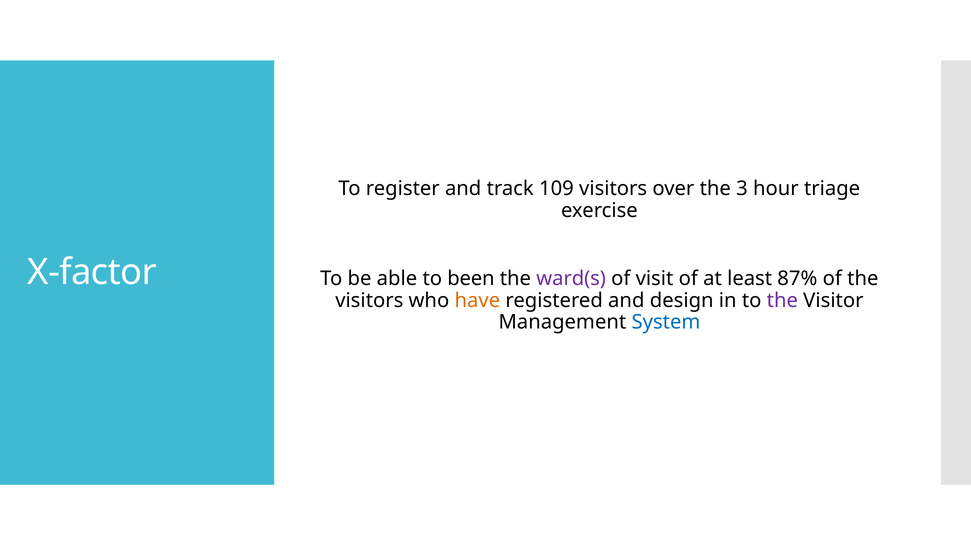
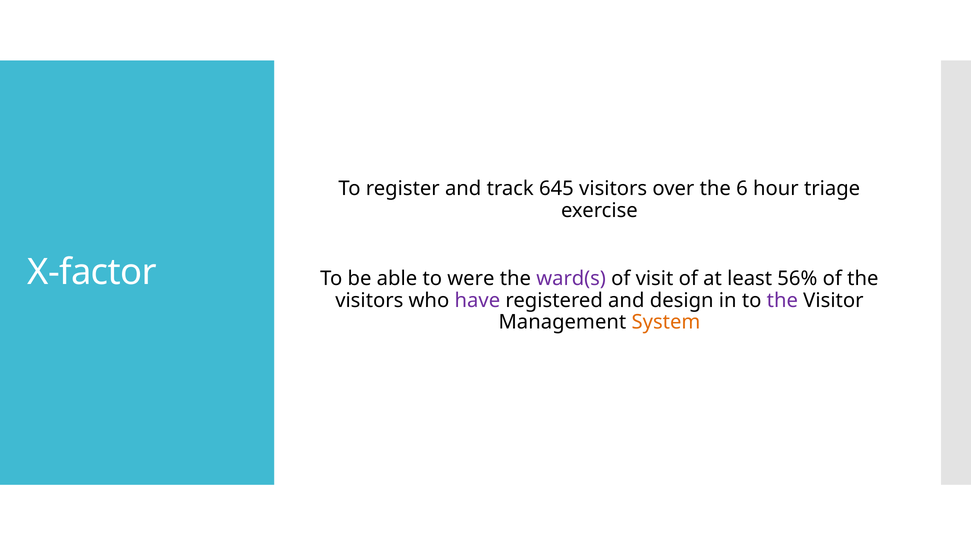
109: 109 -> 645 (556, 189)
3: 3 -> 6 (742, 189)
been: been -> were (471, 279)
87%: 87% -> 56% (797, 279)
have colour: orange -> purple (477, 301)
System colour: blue -> orange (666, 322)
